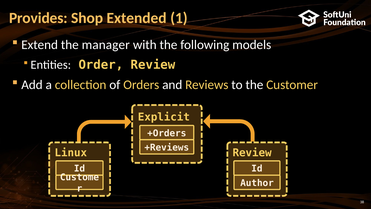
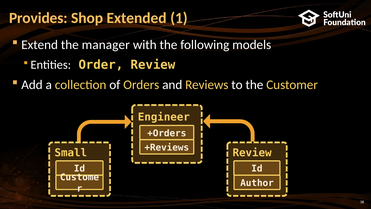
Explicit: Explicit -> Engineer (164, 117)
Linux: Linux -> Small (71, 153)
